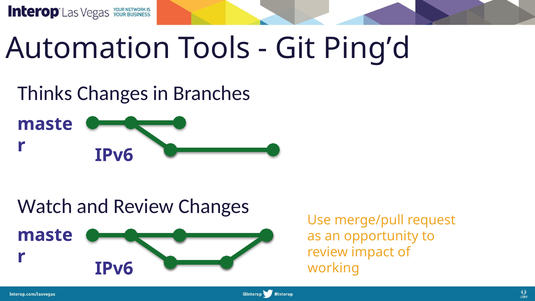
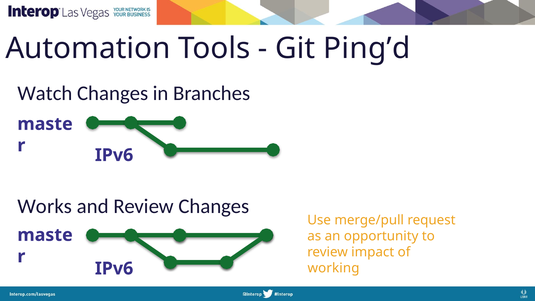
Thinks: Thinks -> Watch (45, 93)
Watch: Watch -> Works (45, 206)
